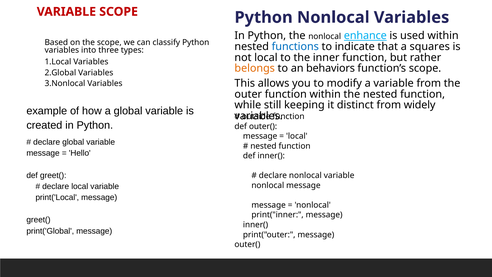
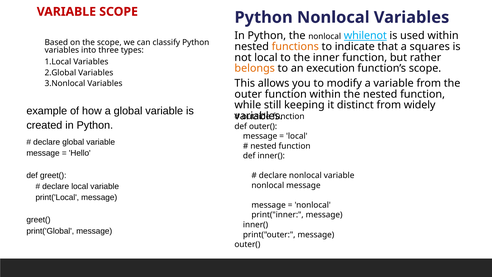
enhance: enhance -> whilenot (365, 35)
functions colour: blue -> orange (295, 47)
behaviors: behaviors -> execution (331, 68)
